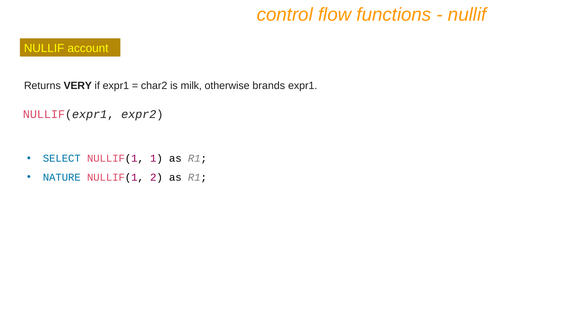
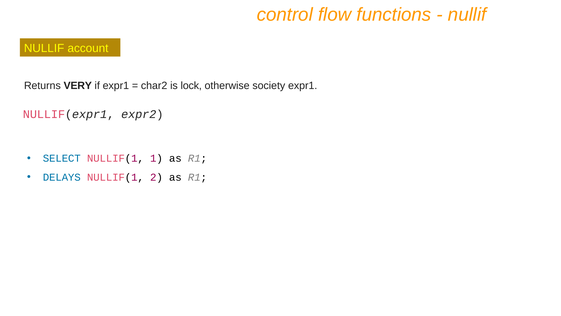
milk: milk -> lock (191, 85)
brands: brands -> society (269, 85)
NATURE: NATURE -> DELAYS (62, 177)
